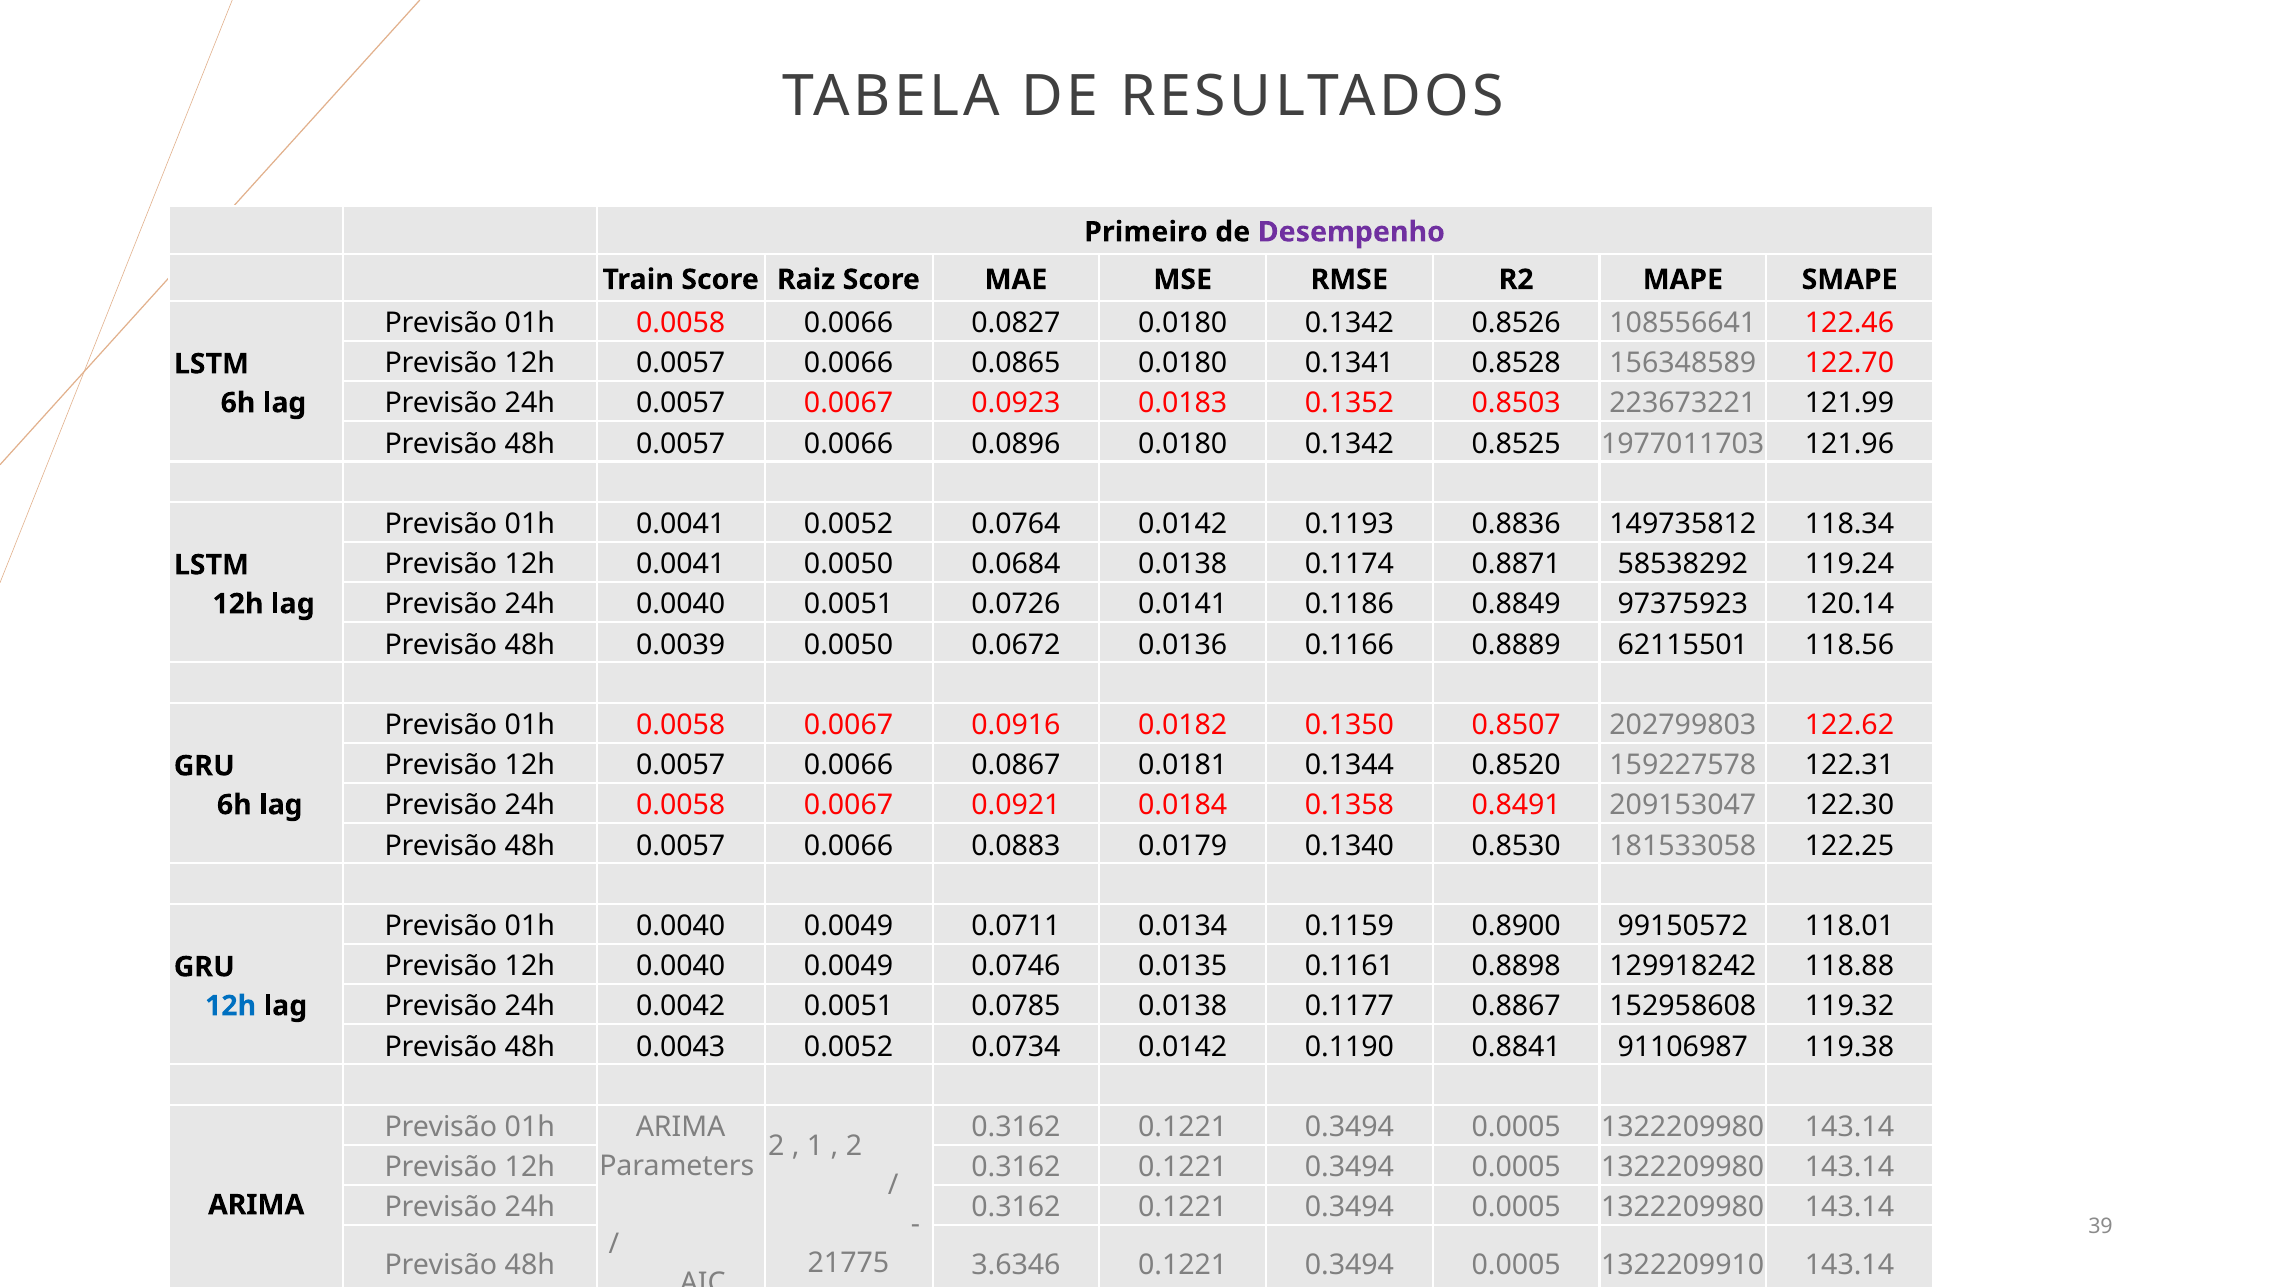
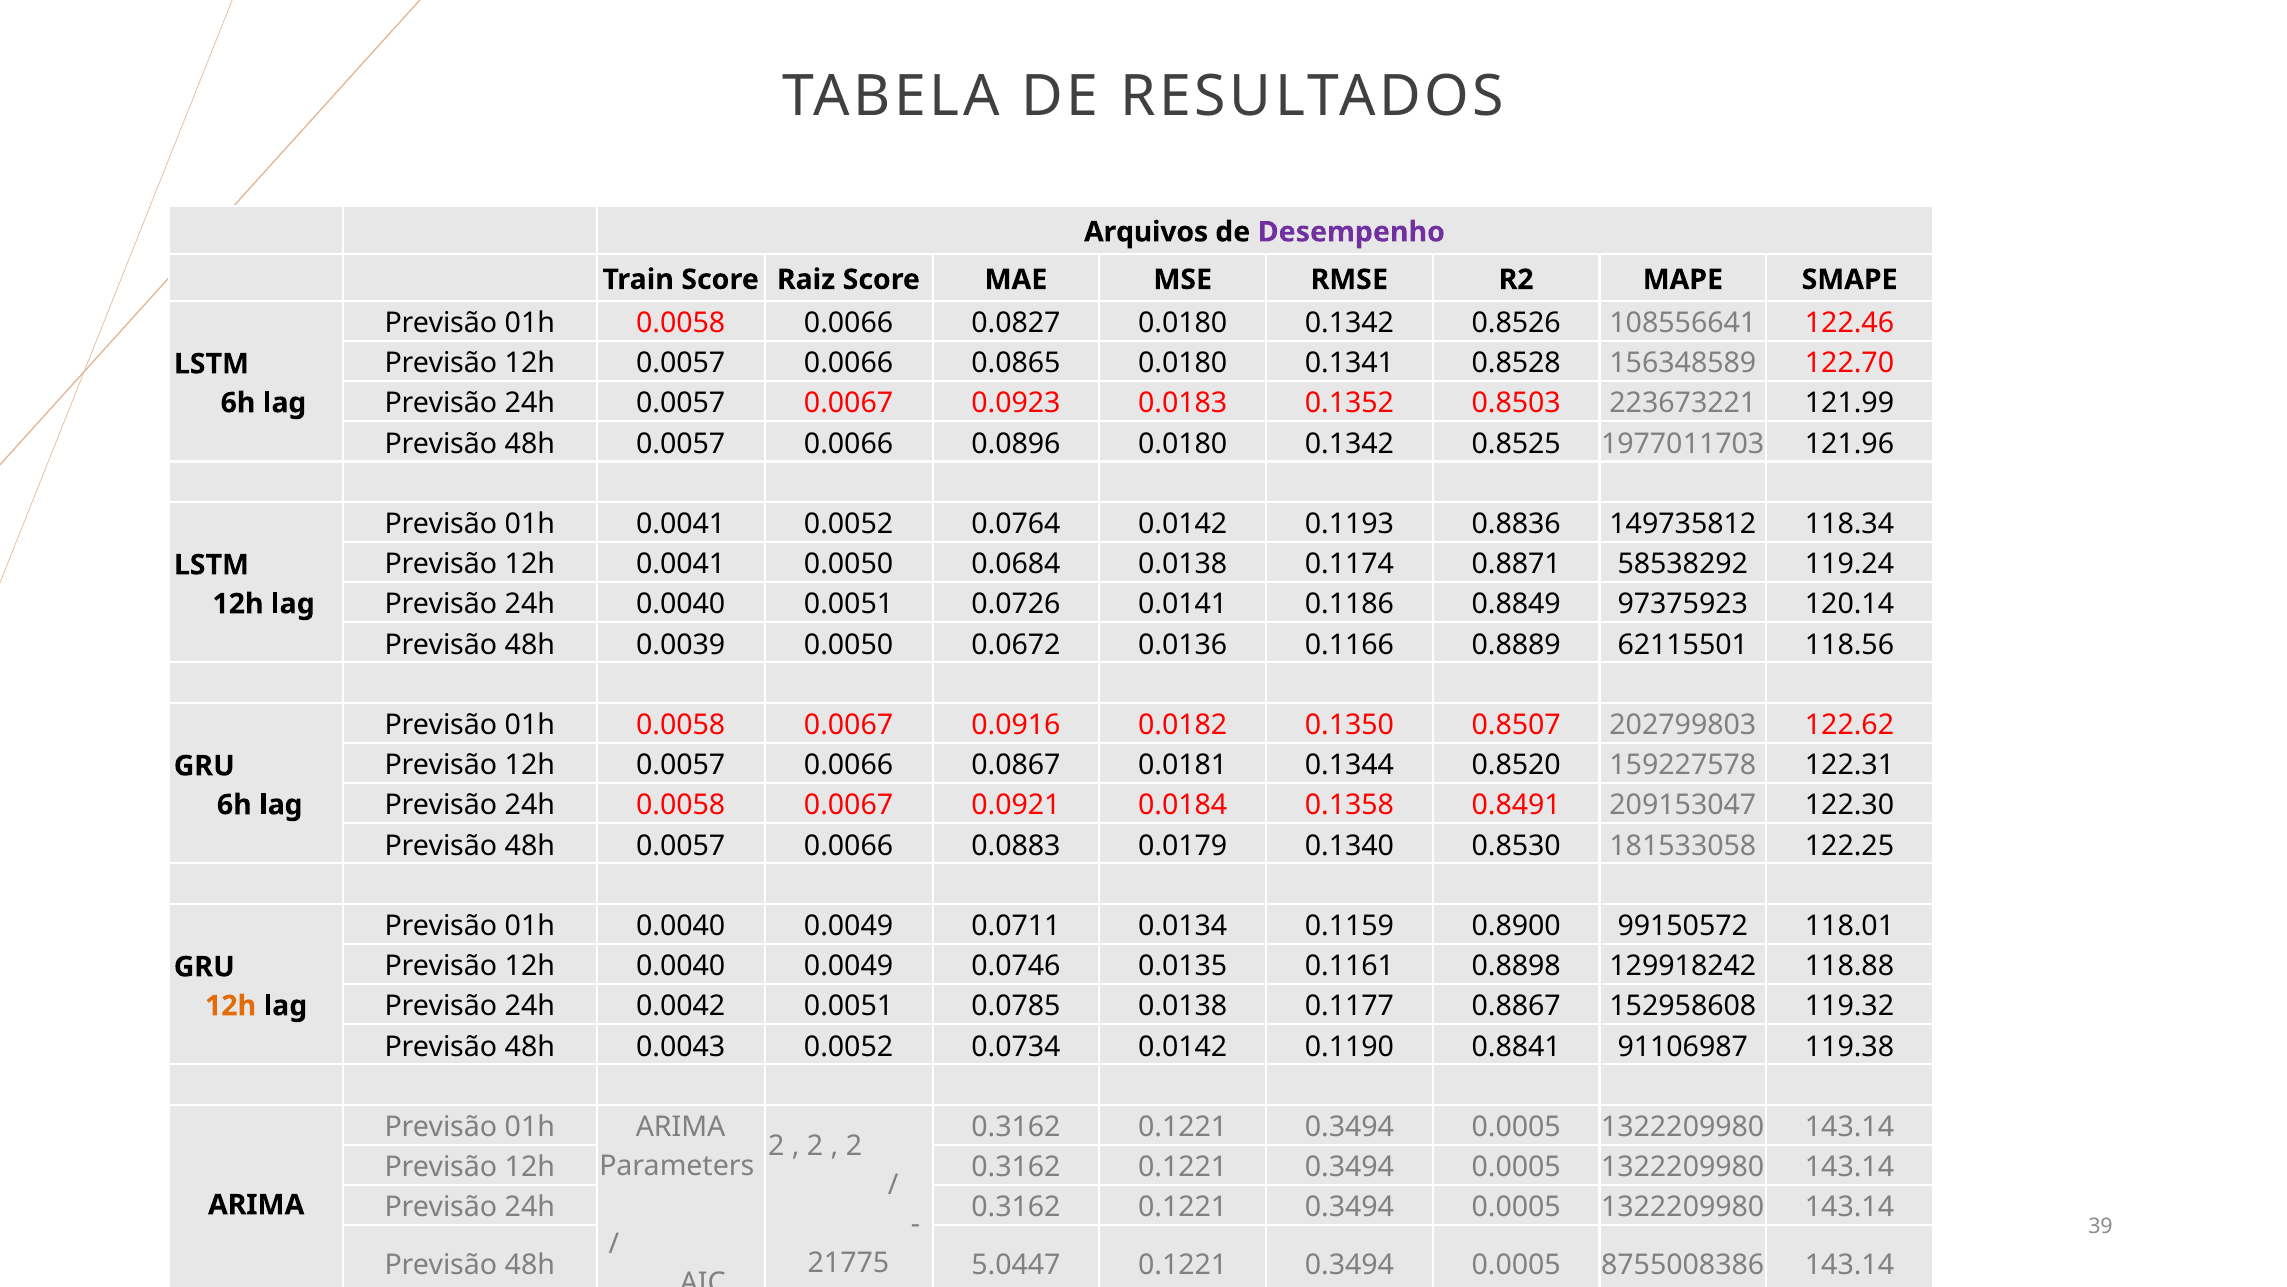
Primeiro: Primeiro -> Arquivos (1146, 232)
12h colour: blue -> orange (231, 1005)
1: 1 -> 2 (815, 1146)
3.6346: 3.6346 -> 5.0447 (1016, 1265)
1322209910: 1322209910 -> 8755008386 (1683, 1265)
